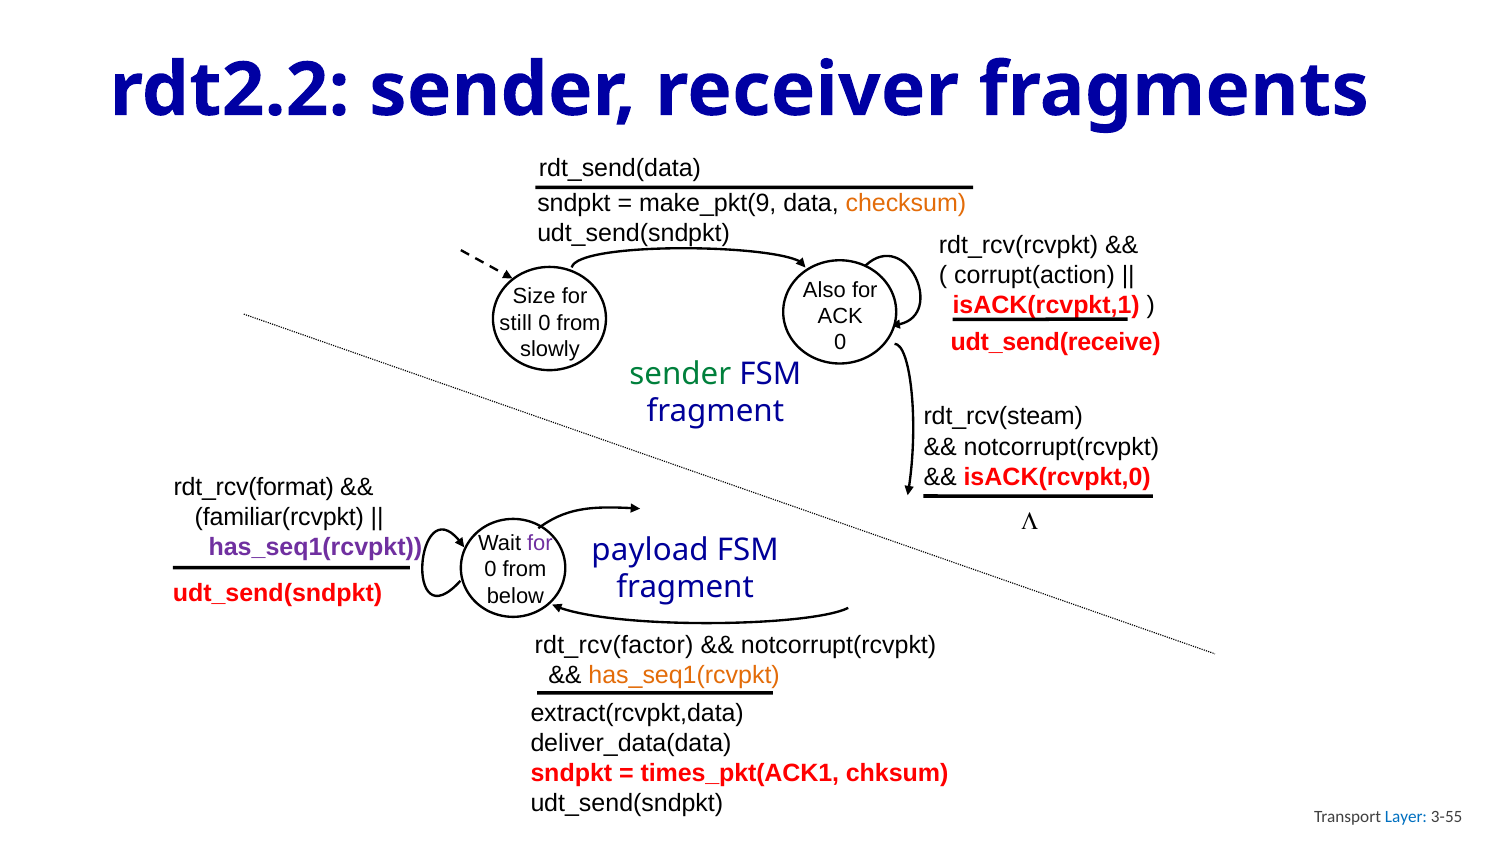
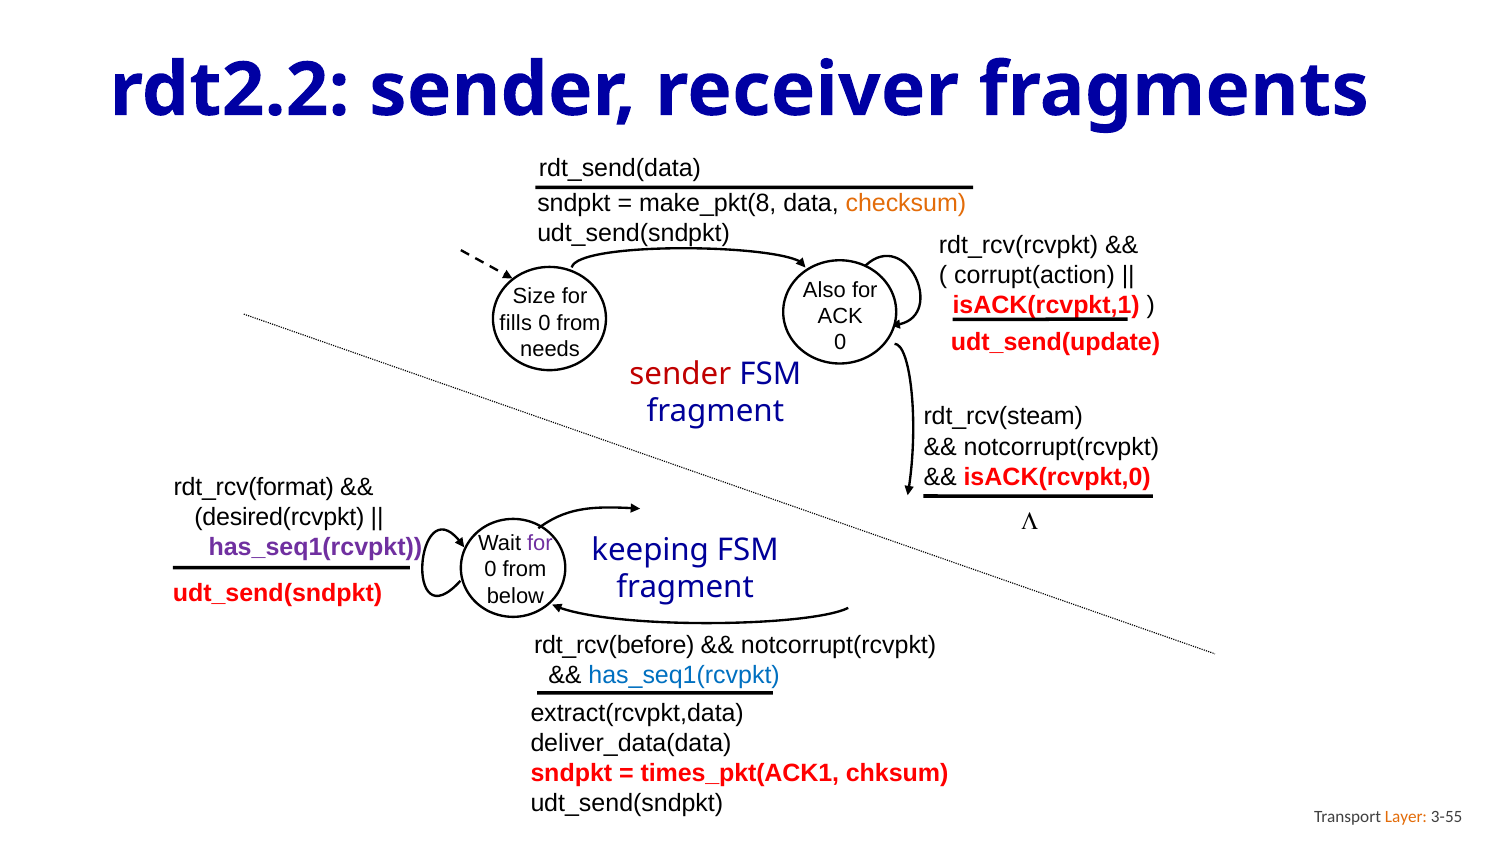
make_pkt(9: make_pkt(9 -> make_pkt(8 (708, 203)
still: still -> fills (516, 323)
udt_send(receive: udt_send(receive -> udt_send(update (1056, 342)
slowly: slowly -> needs (550, 349)
sender colour: green -> red (680, 374)
familiar(rcvpkt: familiar(rcvpkt -> desired(rcvpkt (279, 517)
payload: payload -> keeping (650, 550)
rdt_rcv(factor: rdt_rcv(factor -> rdt_rcv(before (614, 645)
has_seq1(rcvpkt colour: orange -> blue (684, 675)
Layer colour: blue -> orange (1406, 817)
